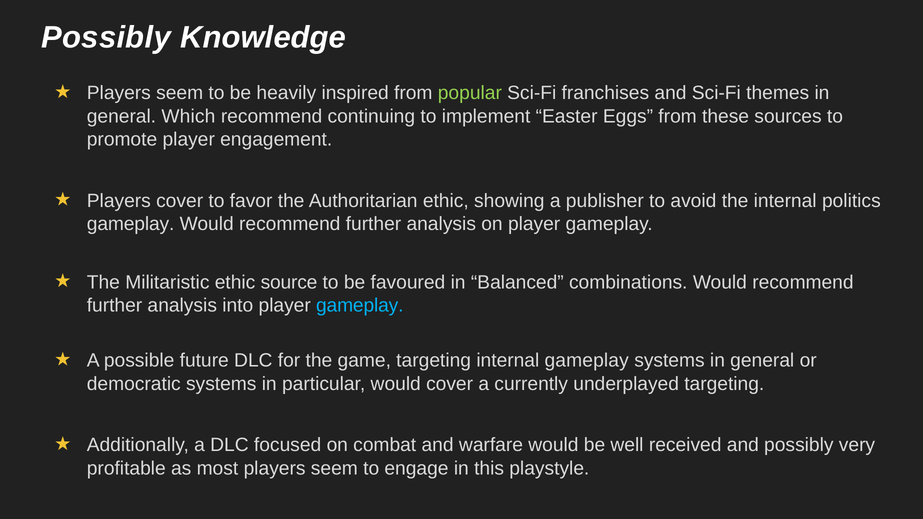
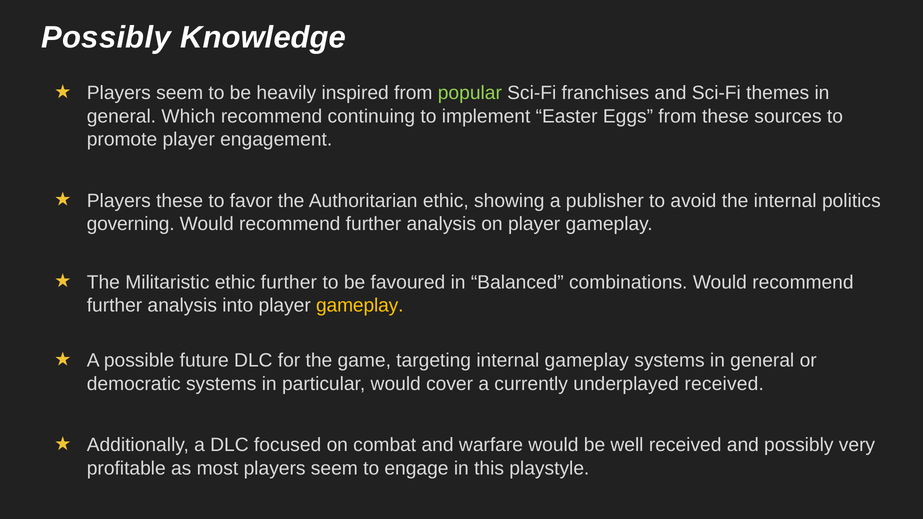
Players cover: cover -> these (180, 201)
gameplay: gameplay -> governing (131, 224)
ethic source: source -> further (289, 282)
gameplay colour: light blue -> yellow (360, 305)
underplayed targeting: targeting -> received (724, 384)
